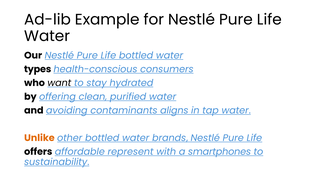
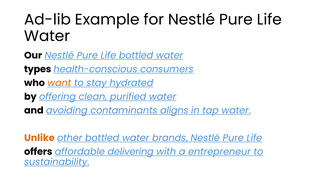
want colour: black -> orange (59, 83)
represent: represent -> delivering (131, 152)
smartphones: smartphones -> entrepreneur (219, 152)
